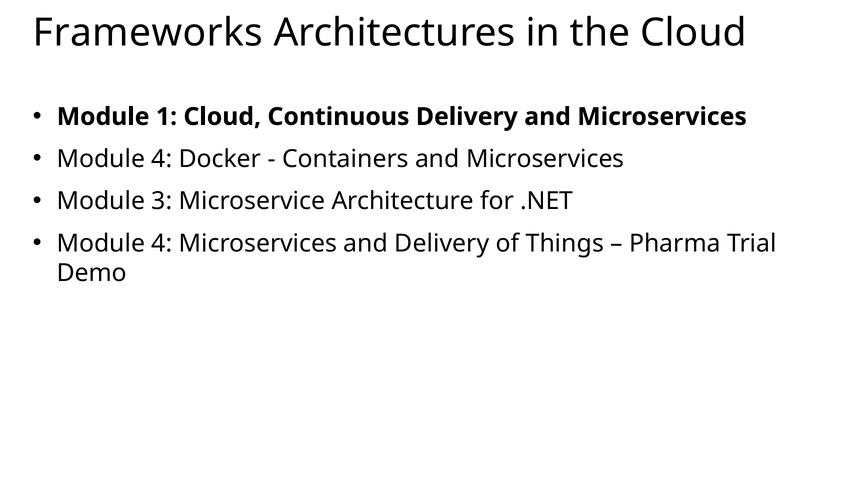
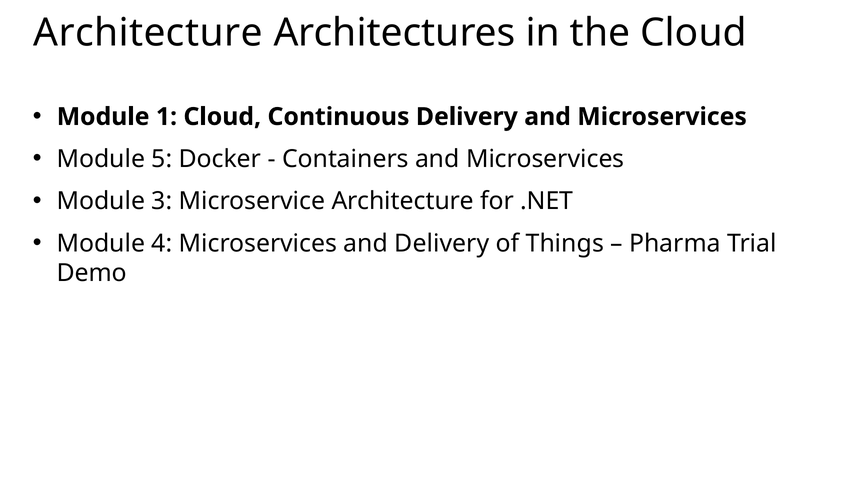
Frameworks: Frameworks -> Architecture (148, 33)
4: 4 -> 5 (162, 159)
